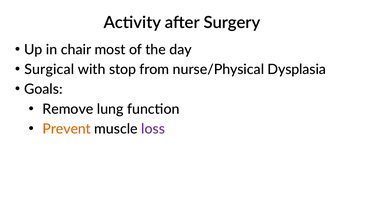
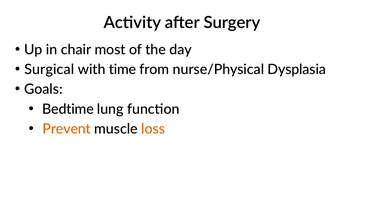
stop: stop -> time (123, 70)
Remove: Remove -> Bedtime (68, 109)
loss colour: purple -> orange (153, 129)
